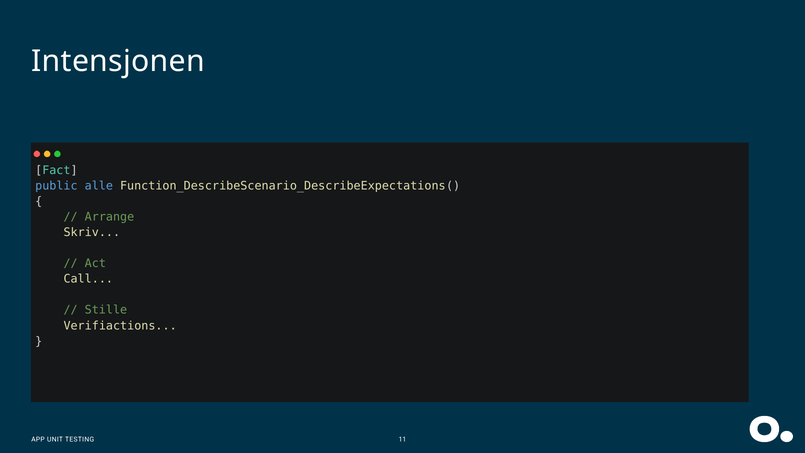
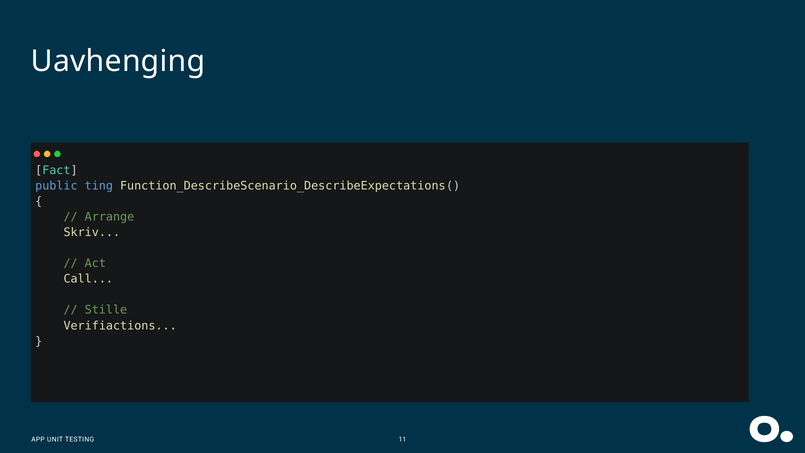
Intensjonen: Intensjonen -> Uavhenging (118, 61)
alle: alle -> ting (99, 186)
